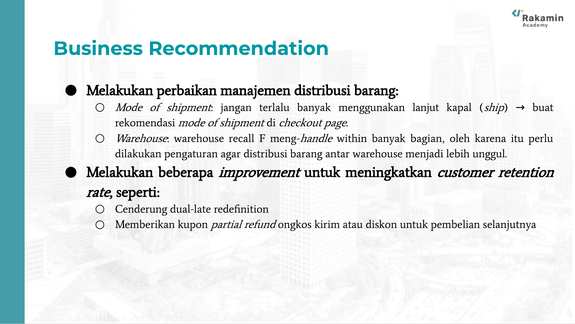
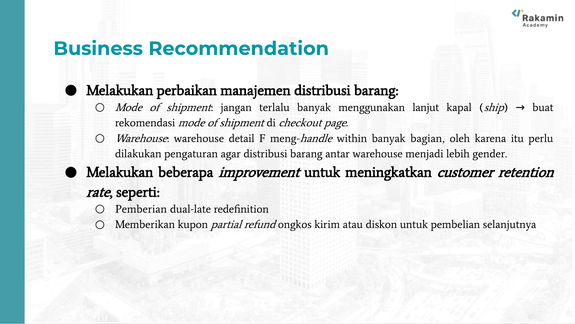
recall: recall -> detail (242, 138)
unggul: unggul -> gender (490, 154)
Cenderung: Cenderung -> Pemberian (141, 209)
